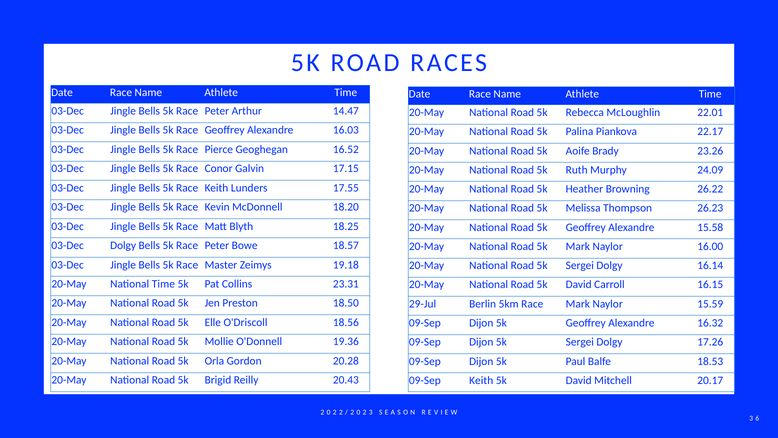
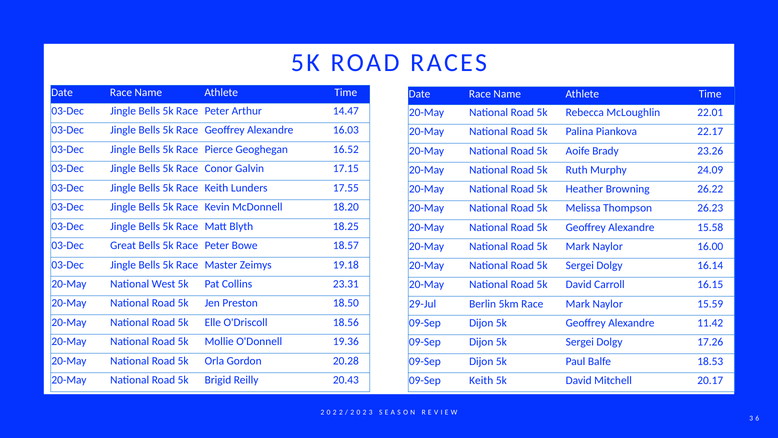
03-Dec Dolgy: Dolgy -> Great (123, 245)
National Time: Time -> West (164, 284)
16.32: 16.32 -> 11.42 (710, 323)
